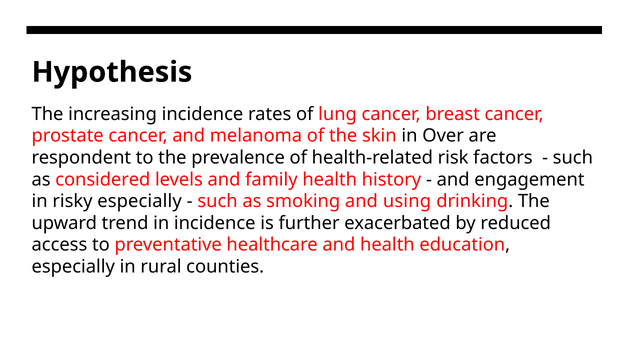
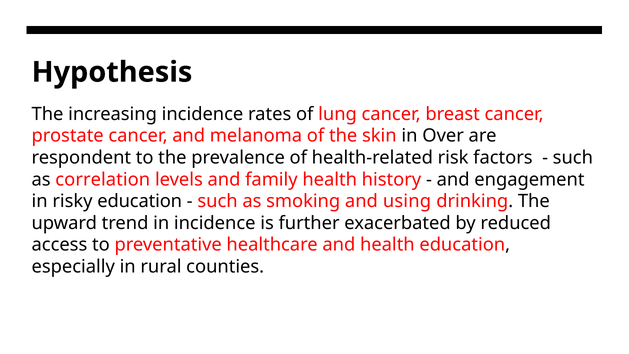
considered: considered -> correlation (103, 179)
risky especially: especially -> education (140, 201)
